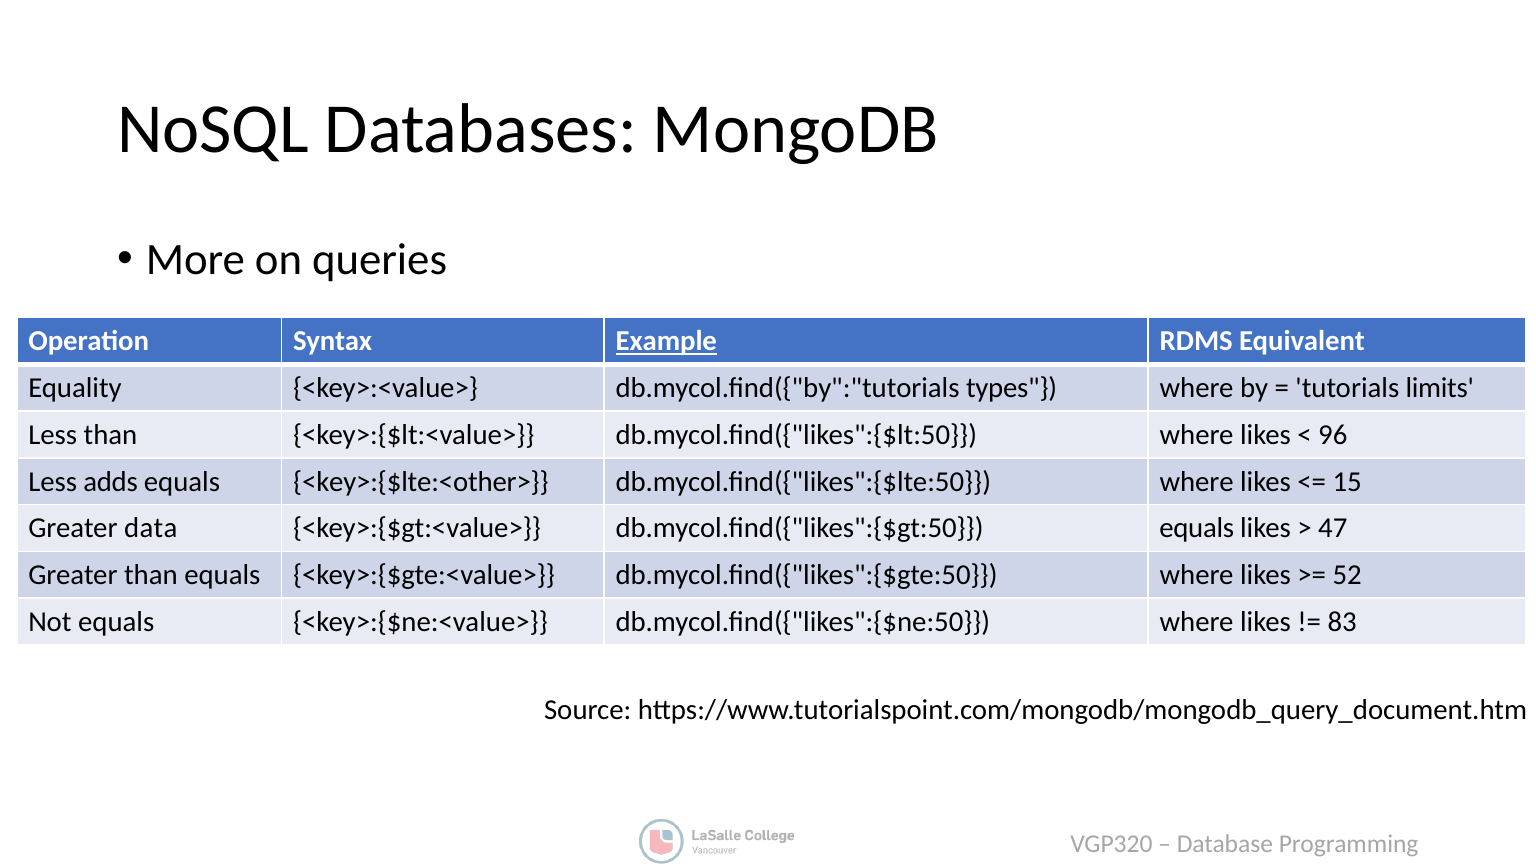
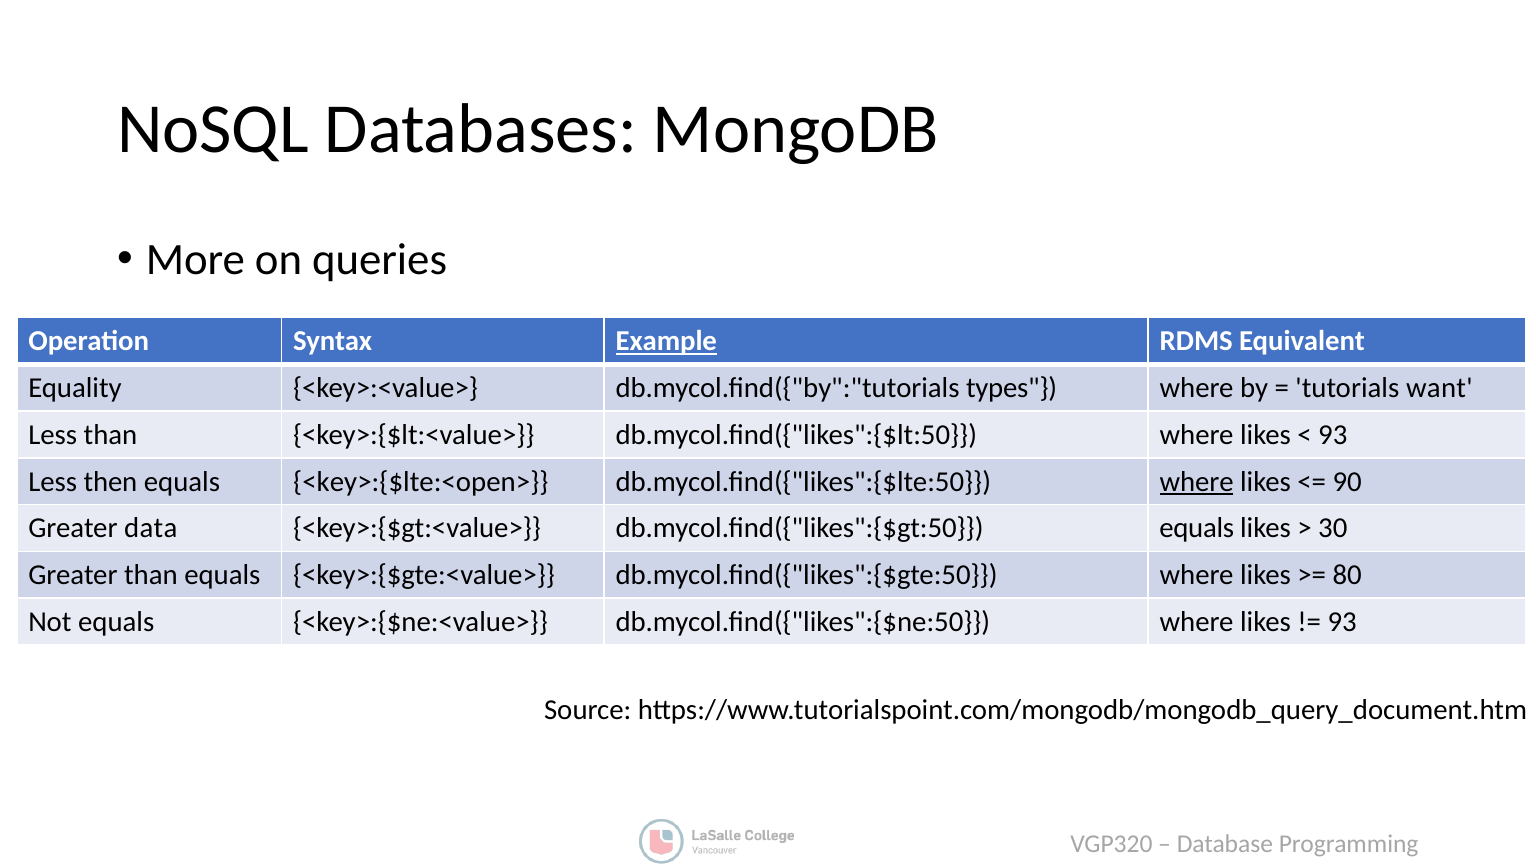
limits: limits -> want (1439, 388)
96: 96 -> 93 (1333, 435)
adds: adds -> then (110, 482)
<key>:{$lte:<other>: <key>:{$lte:<other> -> <key>:{$lte:<open> (421, 482)
where underline: none -> present (1197, 482)
15: 15 -> 90 (1347, 482)
47: 47 -> 30 (1333, 528)
52: 52 -> 80 (1347, 575)
83: 83 -> 93 (1342, 622)
